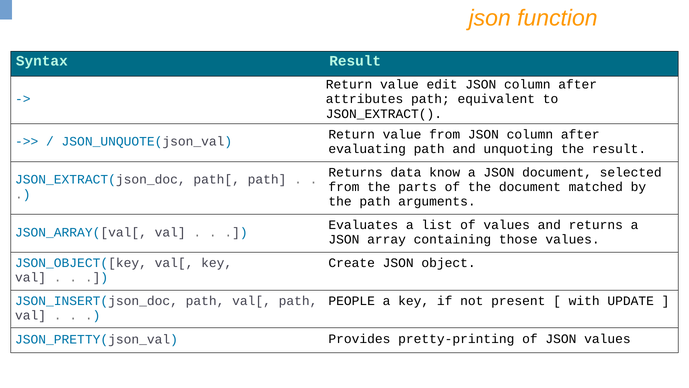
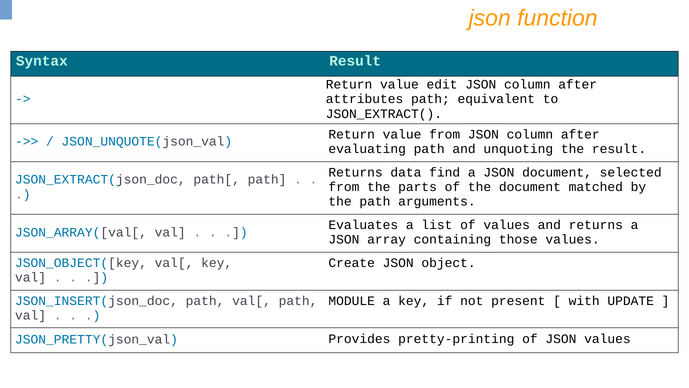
know: know -> find (445, 172)
PEOPLE: PEOPLE -> MODULE (352, 300)
